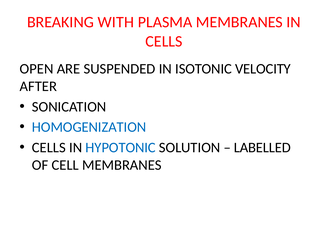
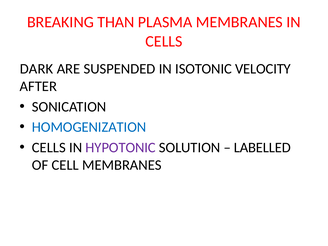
WITH: WITH -> THAN (116, 22)
OPEN: OPEN -> DARK (37, 69)
HYPOTONIC colour: blue -> purple (121, 148)
